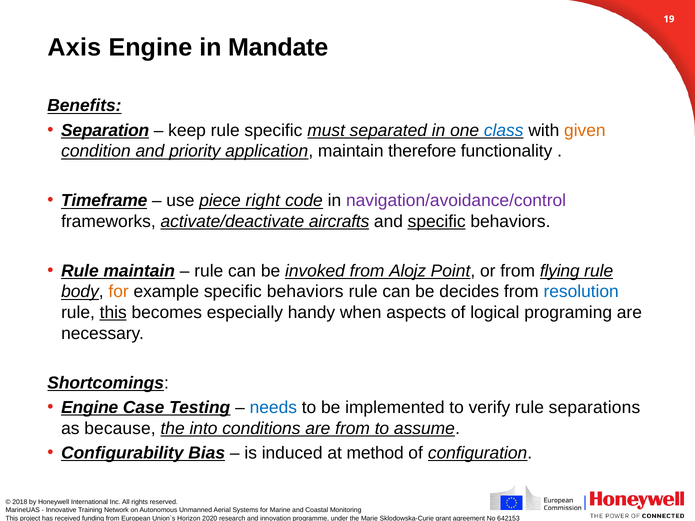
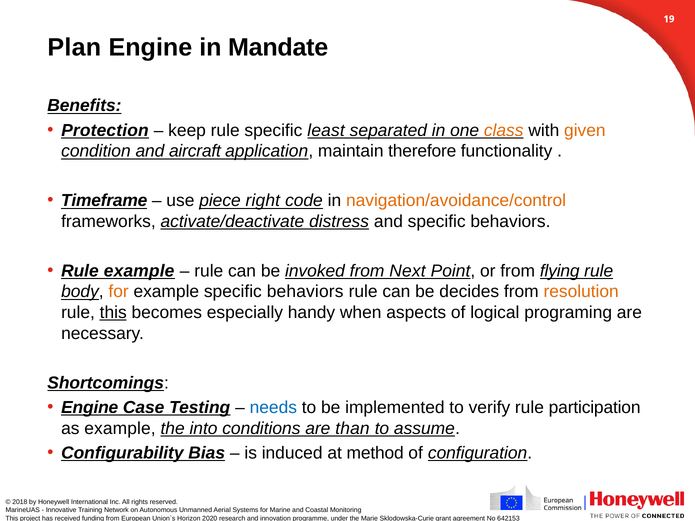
Axis: Axis -> Plan (74, 47)
Separation: Separation -> Protection (105, 130)
must: must -> least (326, 130)
class colour: blue -> orange (504, 130)
priority: priority -> aircraft (195, 151)
navigation/avoidance/control colour: purple -> orange (456, 201)
aircrafts: aircrafts -> distress (339, 222)
specific underline: present -> none (437, 222)
Rule maintain: maintain -> example (139, 271)
Alojz: Alojz -> Next (407, 271)
resolution colour: blue -> orange (581, 292)
separations: separations -> participation (595, 408)
as because: because -> example (120, 429)
are from: from -> than (352, 429)
